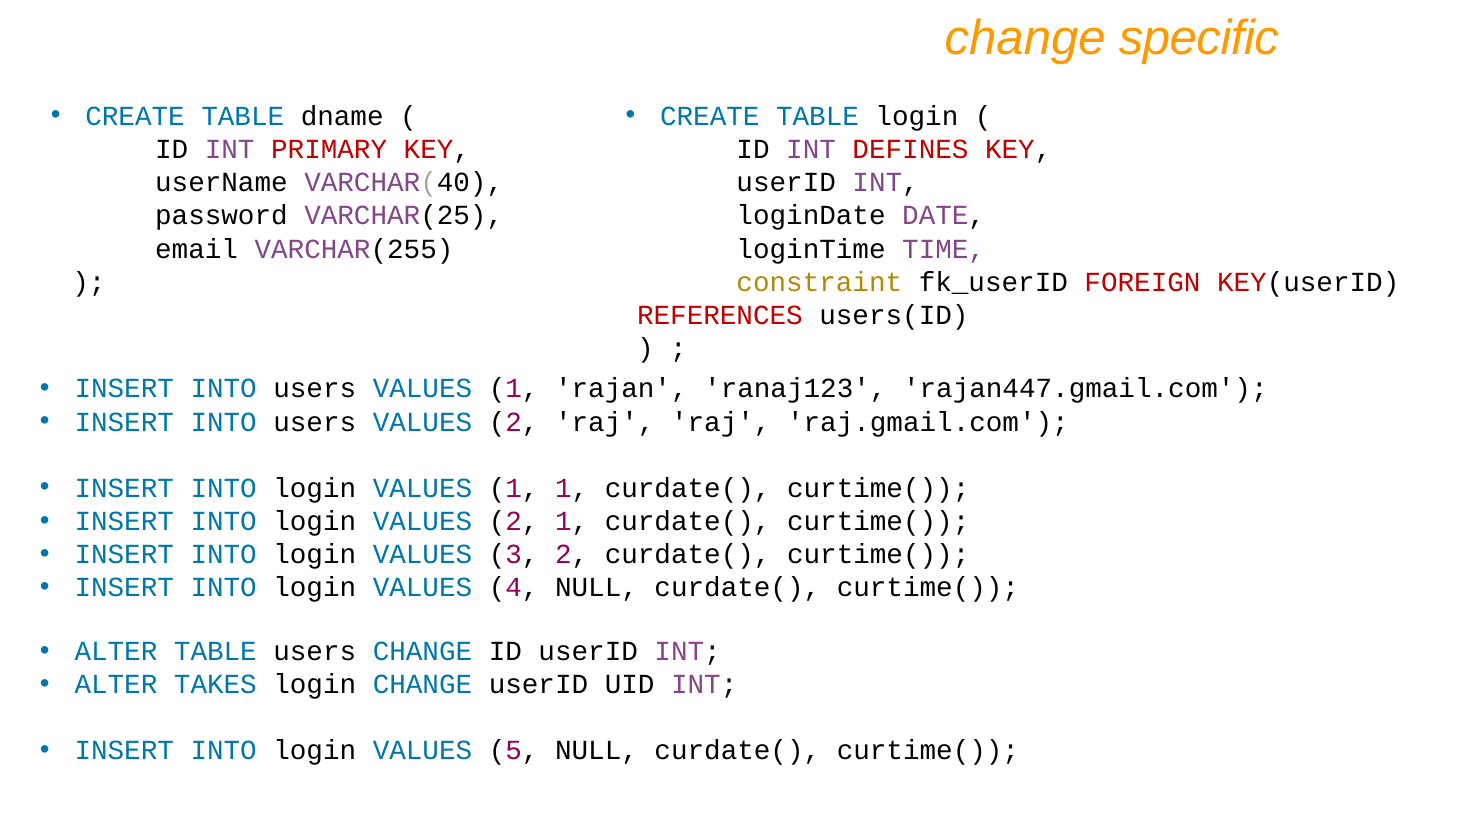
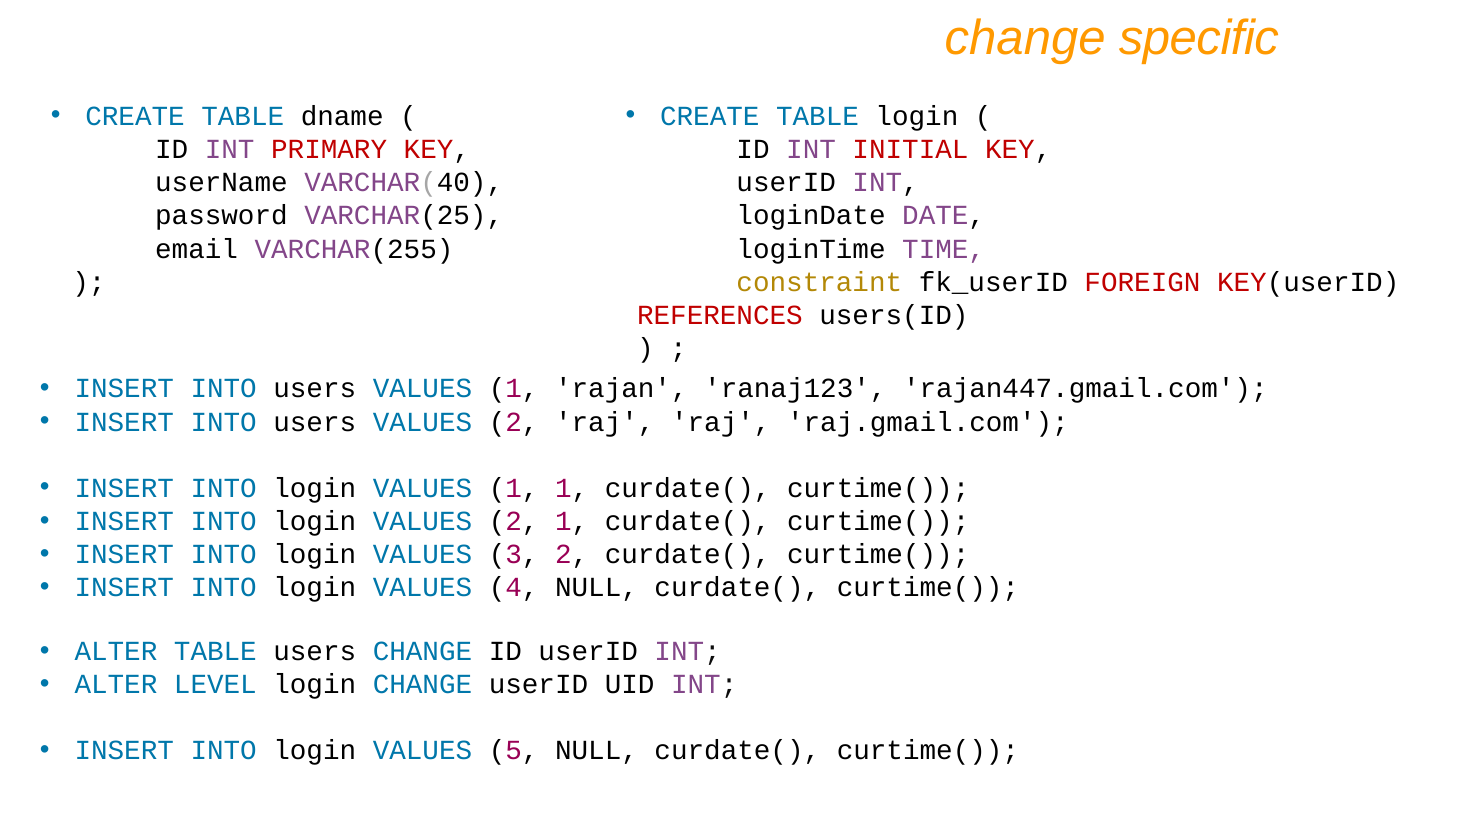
DEFINES: DEFINES -> INITIAL (910, 149)
TAKES: TAKES -> LEVEL (215, 684)
